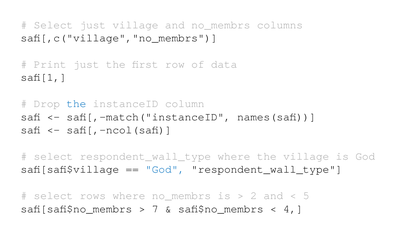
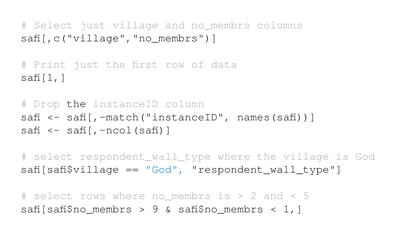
the colour: blue -> black (76, 103)
7: 7 -> 9 (155, 209)
4: 4 -> 1 (293, 209)
